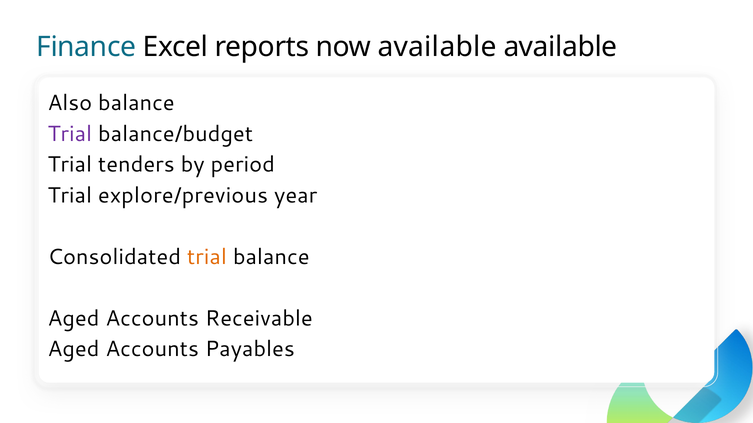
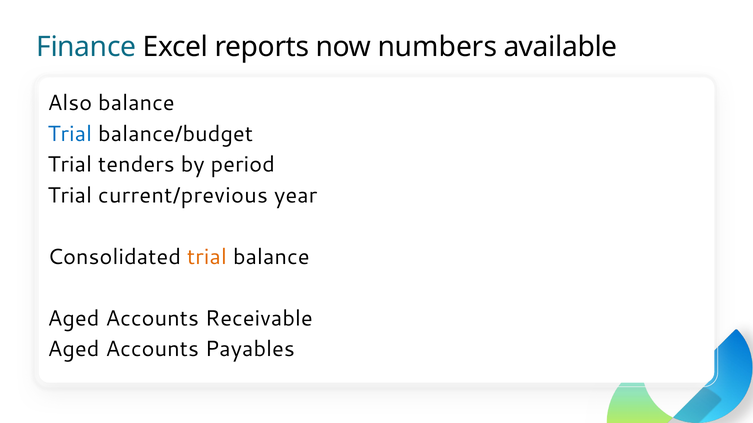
now available: available -> numbers (437, 47)
Trial colour: purple -> blue (70, 134)
explore/previous: explore/previous -> current/previous (183, 196)
